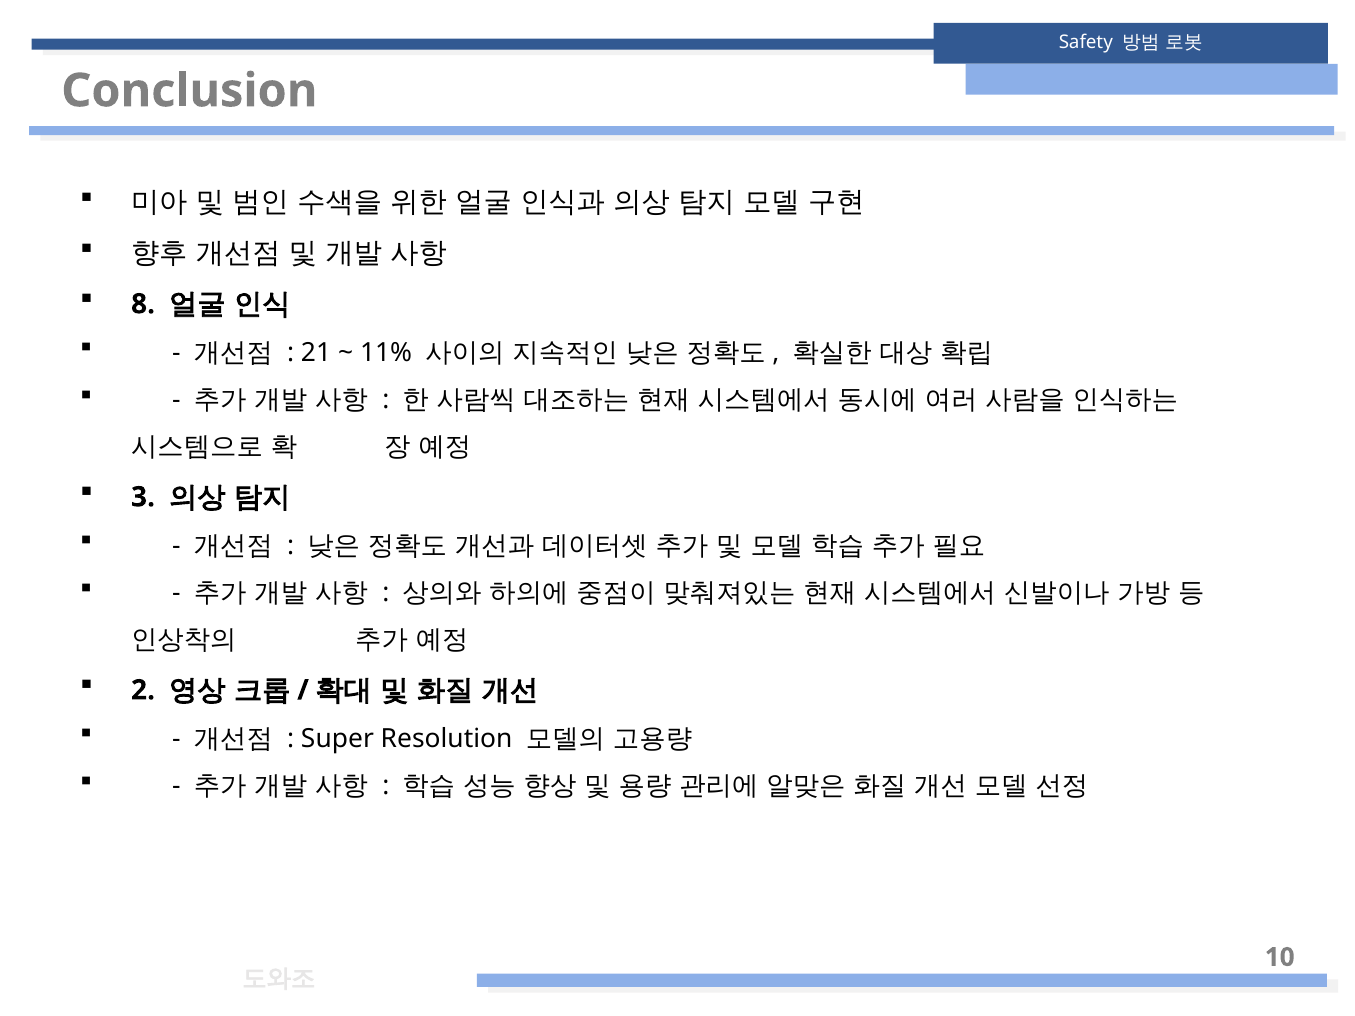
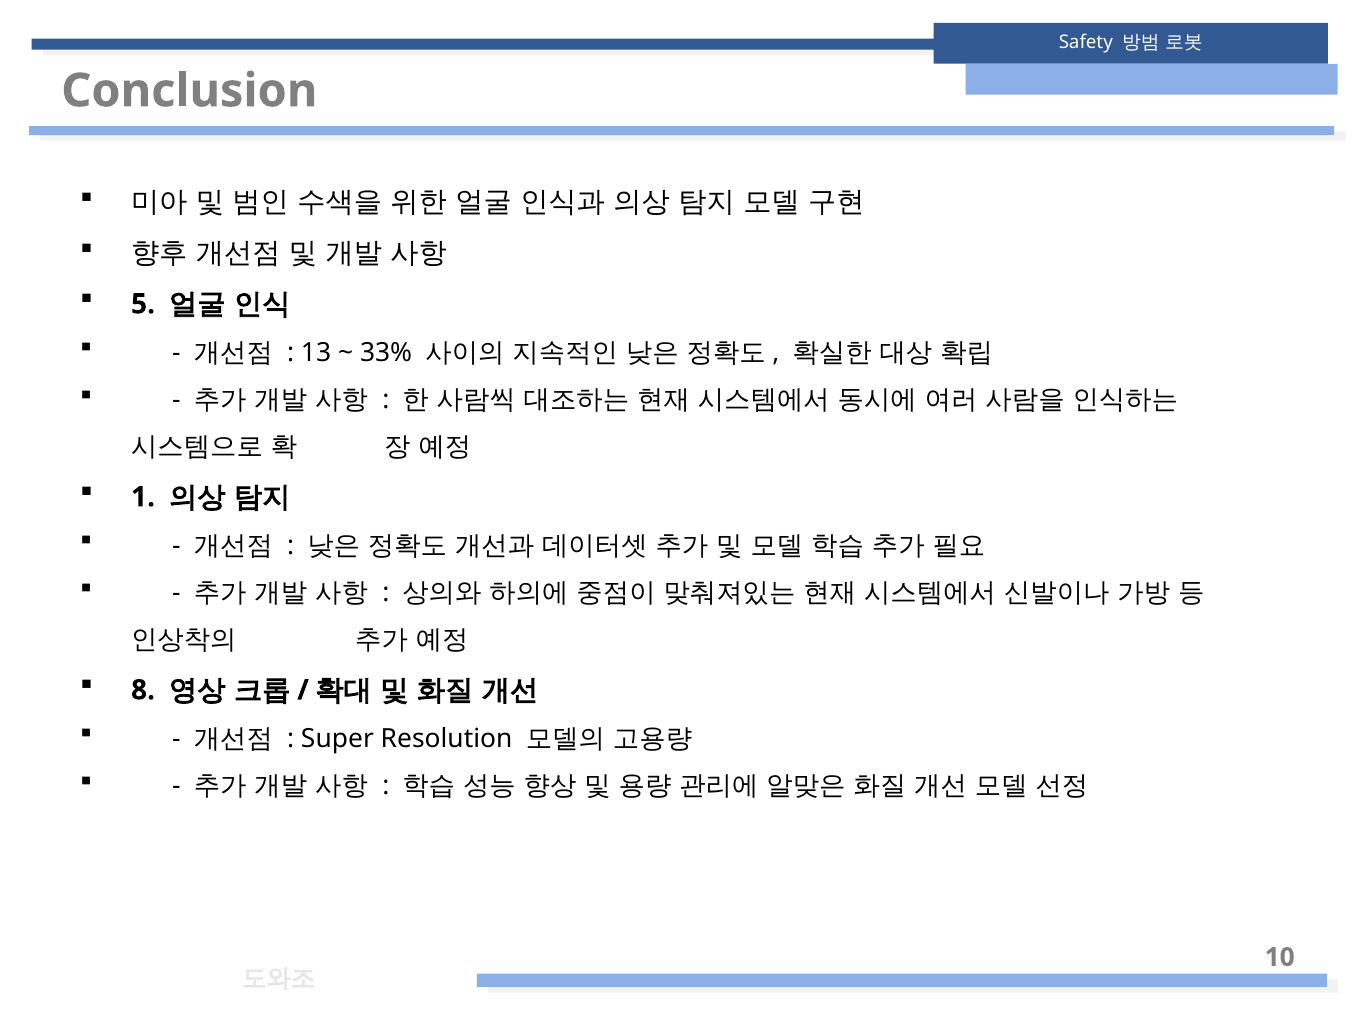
8: 8 -> 5 (143, 304)
21: 21 -> 13 (316, 353)
11%: 11% -> 33% (386, 353)
3: 3 -> 1 (143, 497)
2: 2 -> 8 (143, 690)
